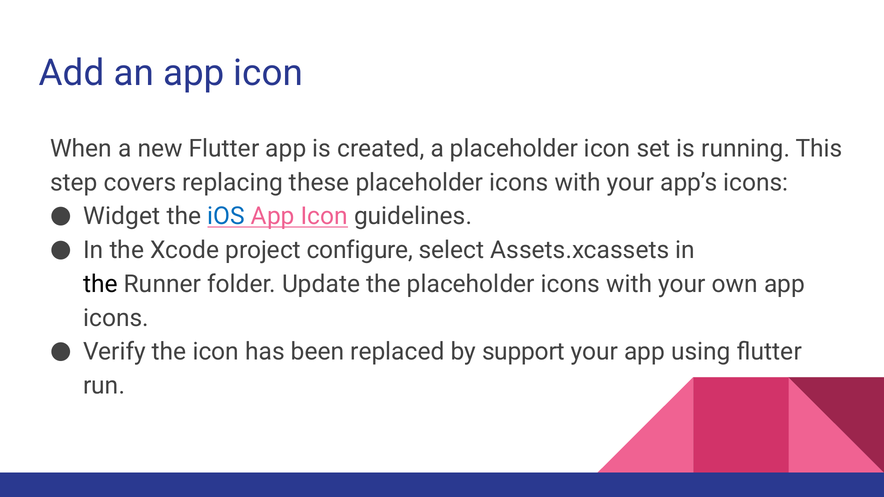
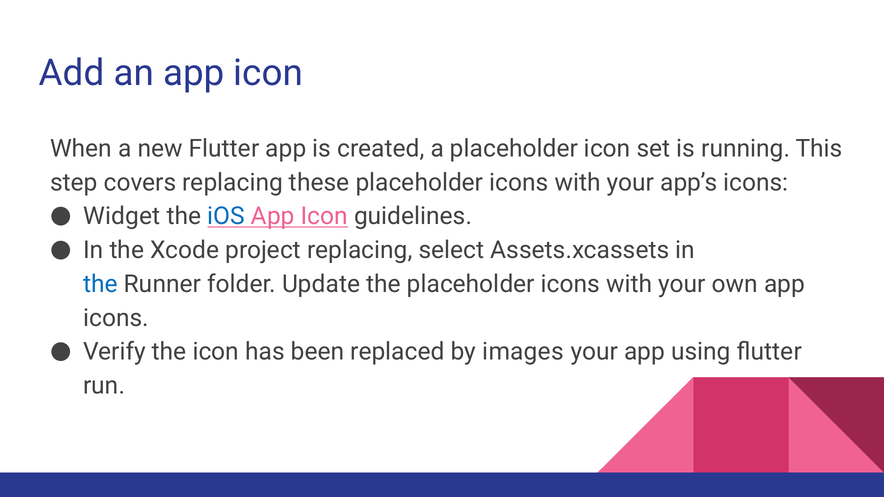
project configure: configure -> replacing (360, 250)
the colour: black -> blue (100, 284)
support: support -> images (523, 352)
